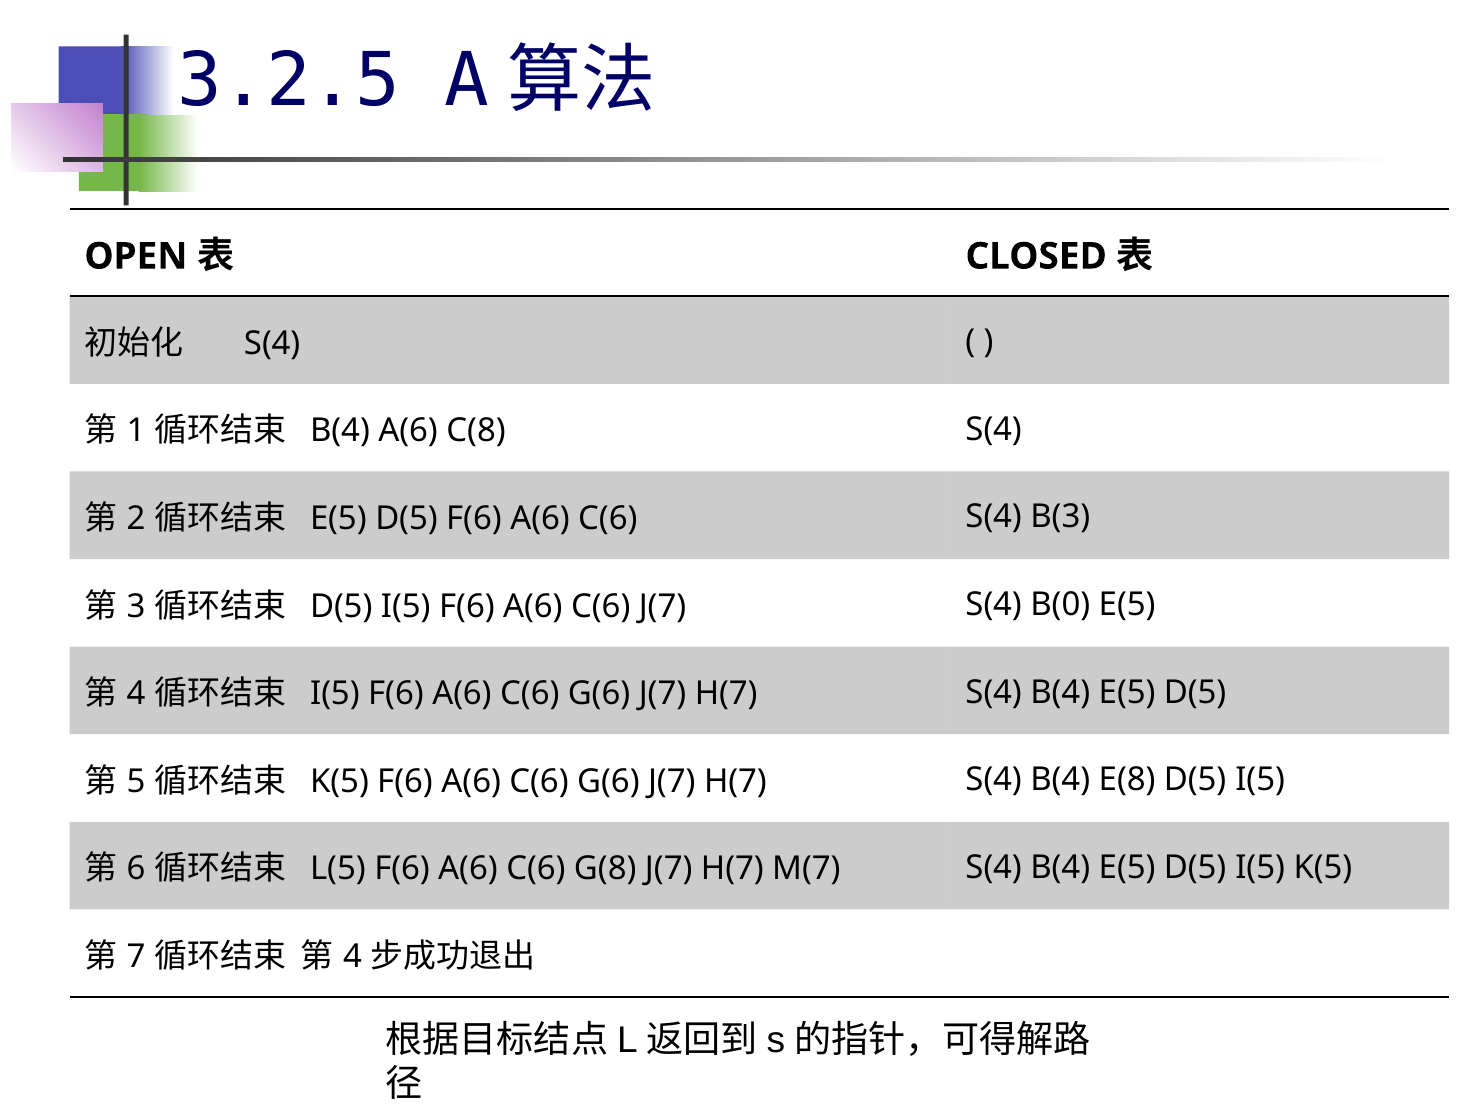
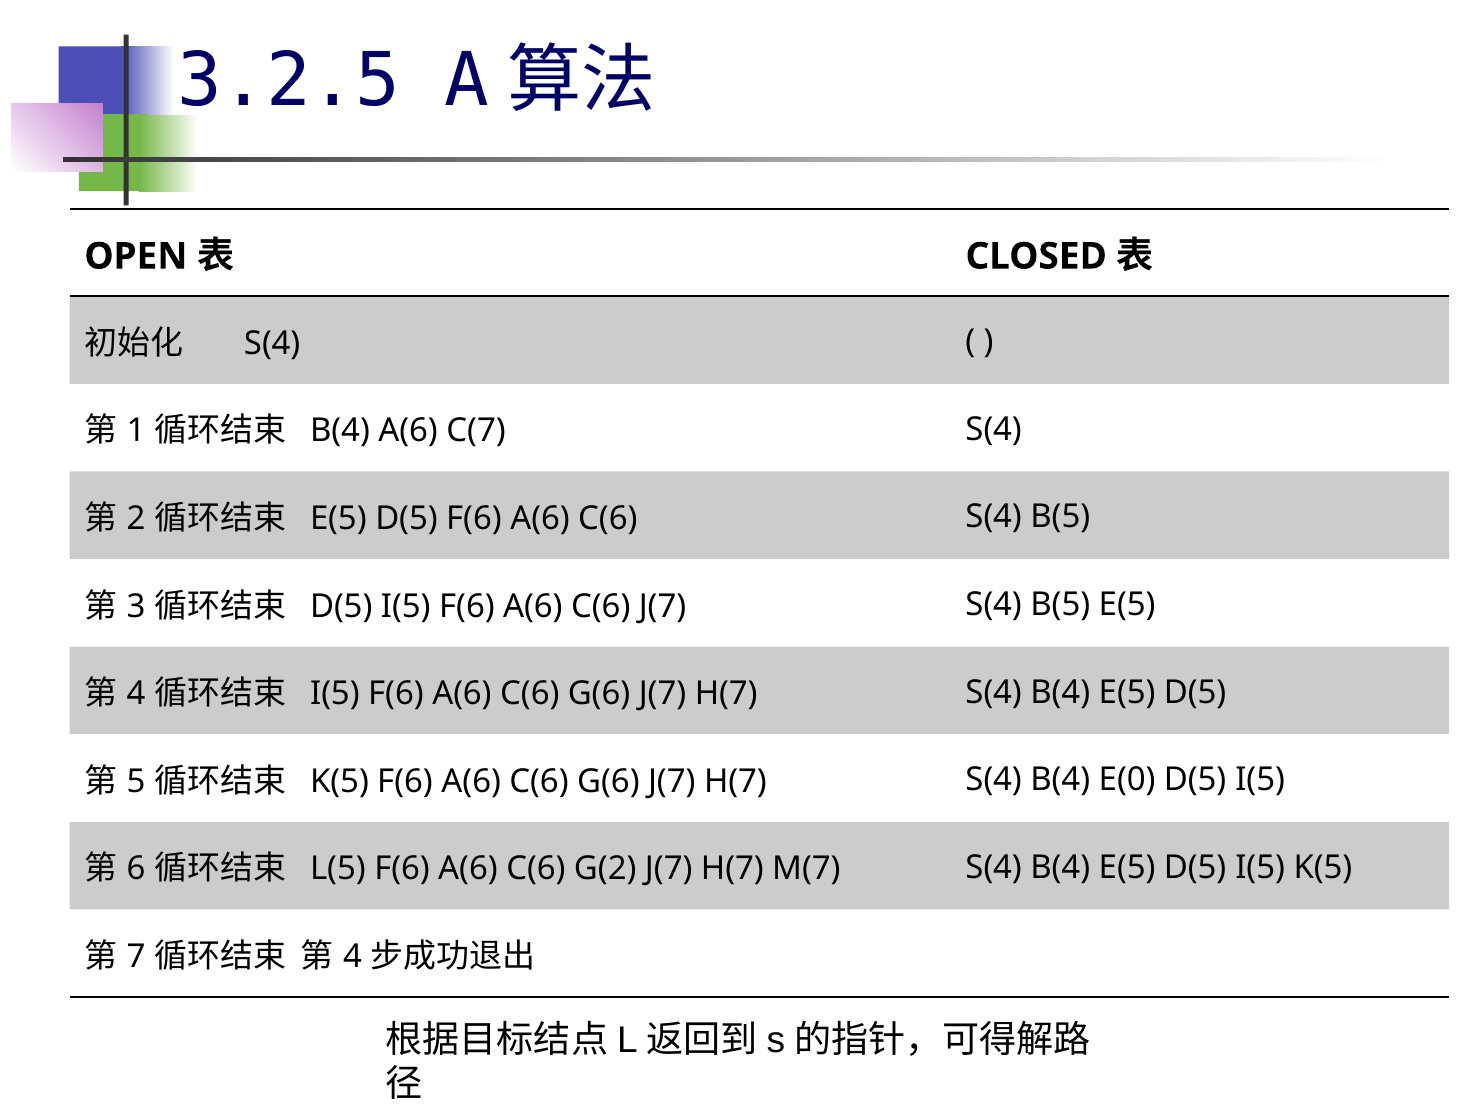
C(8: C(8 -> C(7 (476, 431)
C(6 S(4 B(3: B(3 -> B(5 (1060, 517)
J(7 S(4 B(0: B(0 -> B(5 (1060, 605)
E(8: E(8 -> E(0 (1127, 780)
G(8: G(8 -> G(2 (605, 869)
